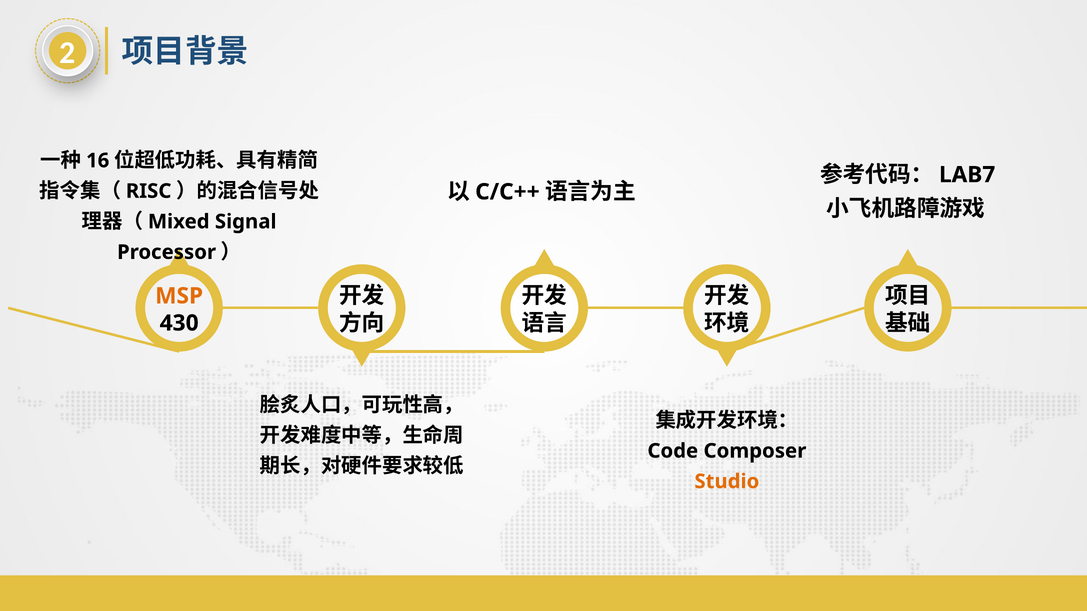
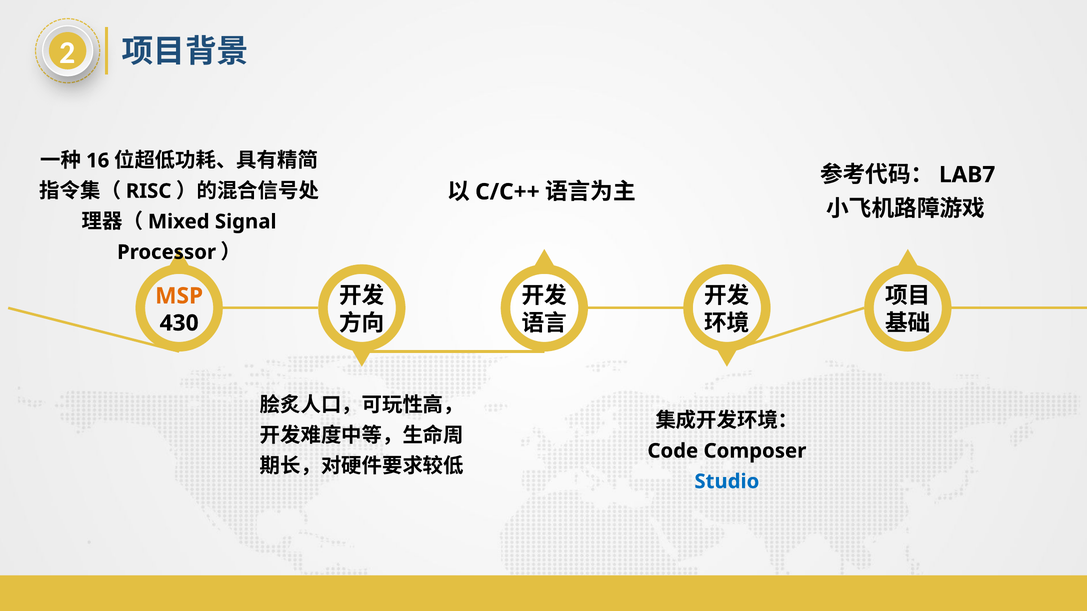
Studio colour: orange -> blue (727, 482)
